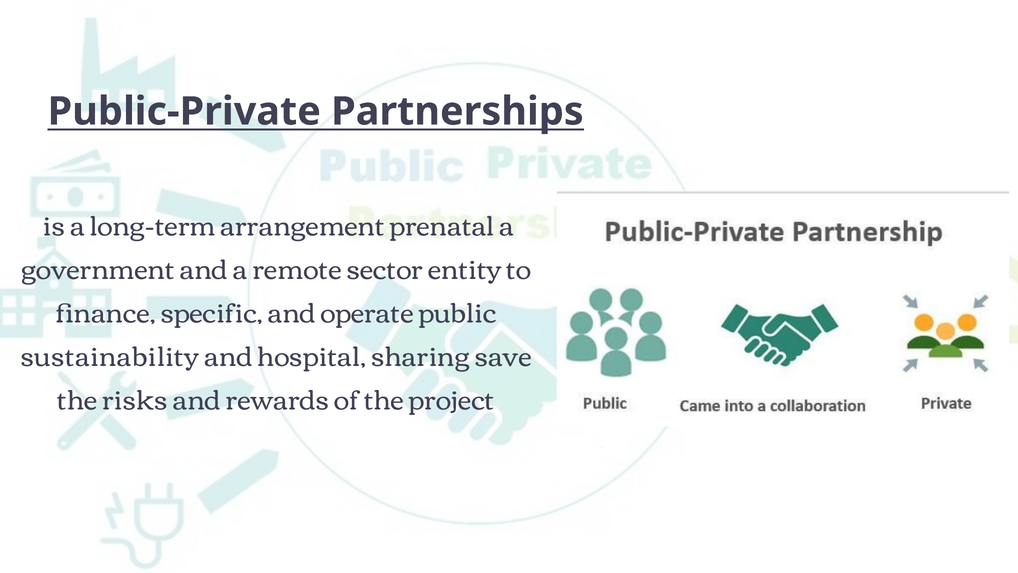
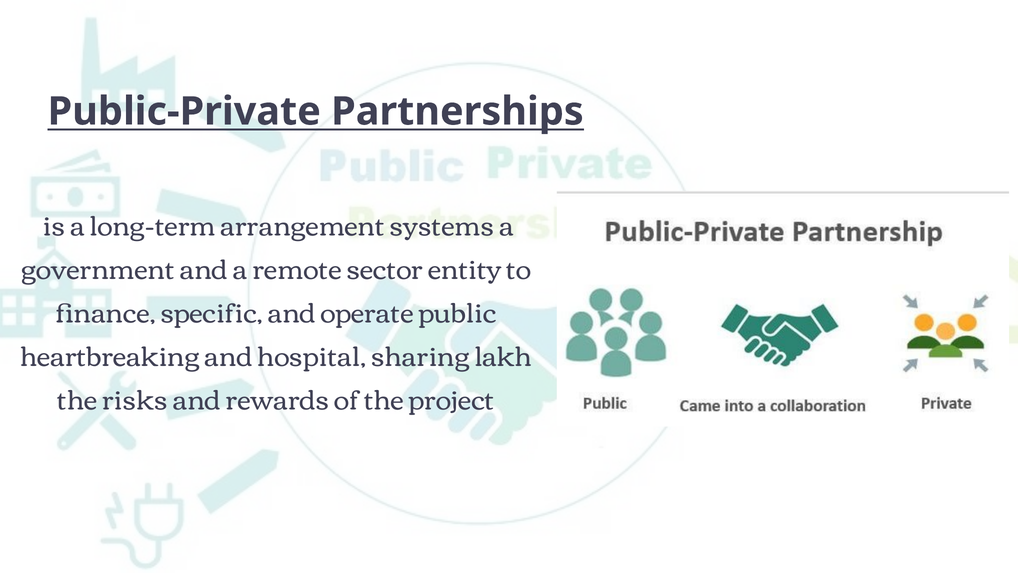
prenatal: prenatal -> systems (442, 227)
sustainability: sustainability -> heartbreaking (110, 357)
save: save -> lakh (503, 357)
